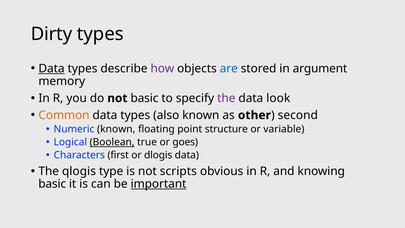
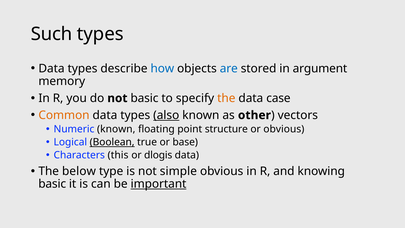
Dirty: Dirty -> Such (51, 34)
Data underline: present -> none (52, 68)
how colour: purple -> blue (162, 68)
the colour: purple -> orange (226, 98)
look: look -> case (278, 98)
also underline: none -> present (166, 115)
second: second -> vectors (298, 115)
or variable: variable -> obvious (284, 129)
goes: goes -> base (185, 142)
first: first -> this (118, 155)
qlogis: qlogis -> below (79, 171)
scripts: scripts -> simple (178, 171)
